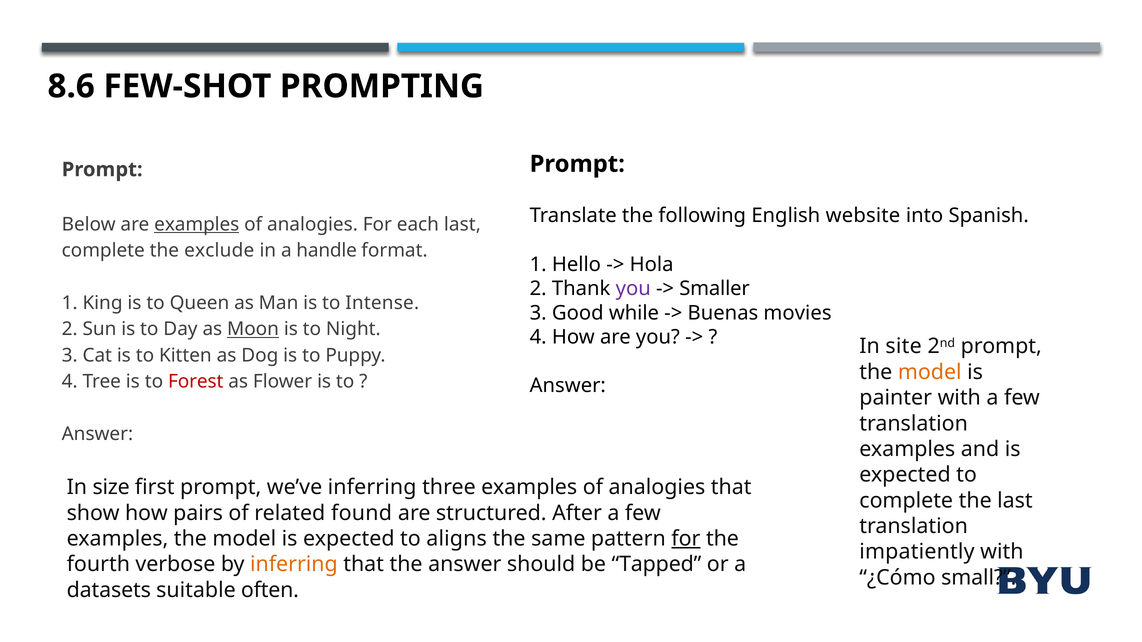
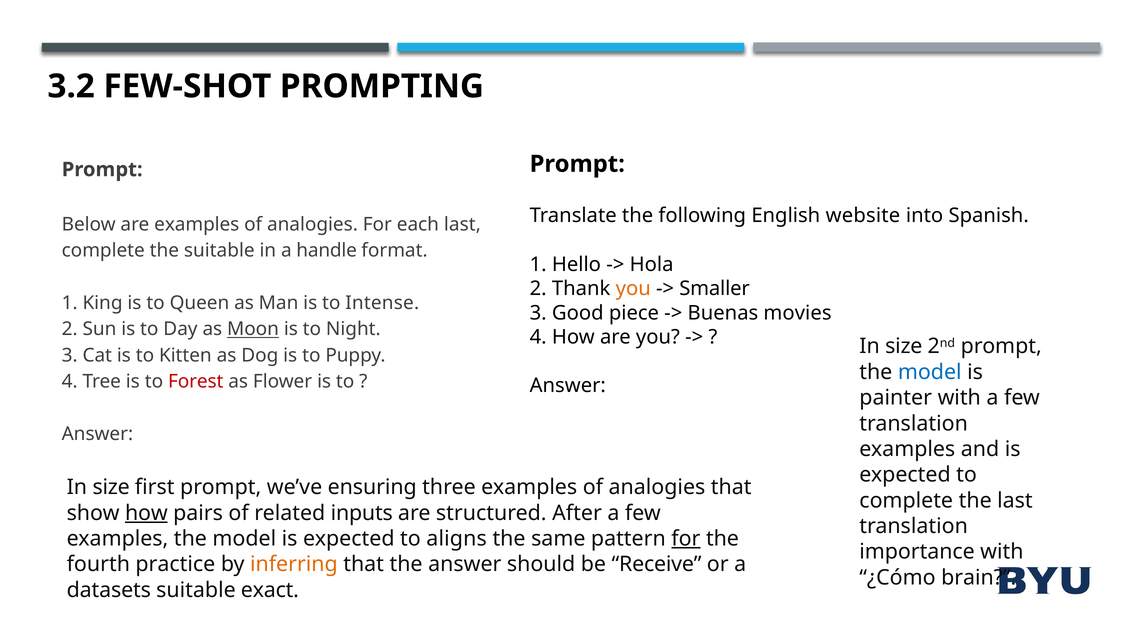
8.6: 8.6 -> 3.2 (71, 86)
examples underline: present -> none (197, 224)
the exclude: exclude -> suitable (219, 251)
you colour: purple -> orange (633, 289)
while: while -> piece (634, 313)
site: site -> size (904, 347)
model colour: orange -> blue (930, 372)
we’ve inferring: inferring -> ensuring (372, 488)
how underline: none -> present (146, 513)
found: found -> inputs (362, 513)
impatiently: impatiently -> importance (917, 552)
verbose: verbose -> practice (175, 565)
Tapped: Tapped -> Receive (657, 565)
small: small -> brain (979, 578)
often: often -> exact (270, 590)
